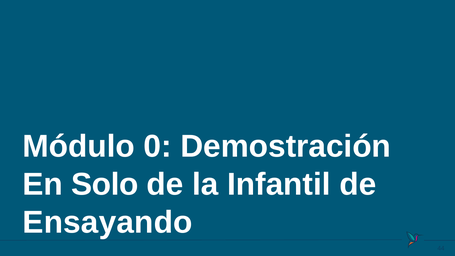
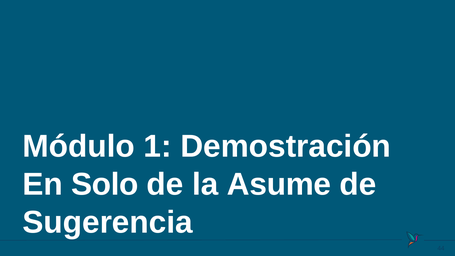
0: 0 -> 1 (158, 146)
Infantil: Infantil -> Asume (279, 184)
Ensayando: Ensayando -> Sugerencia (108, 222)
